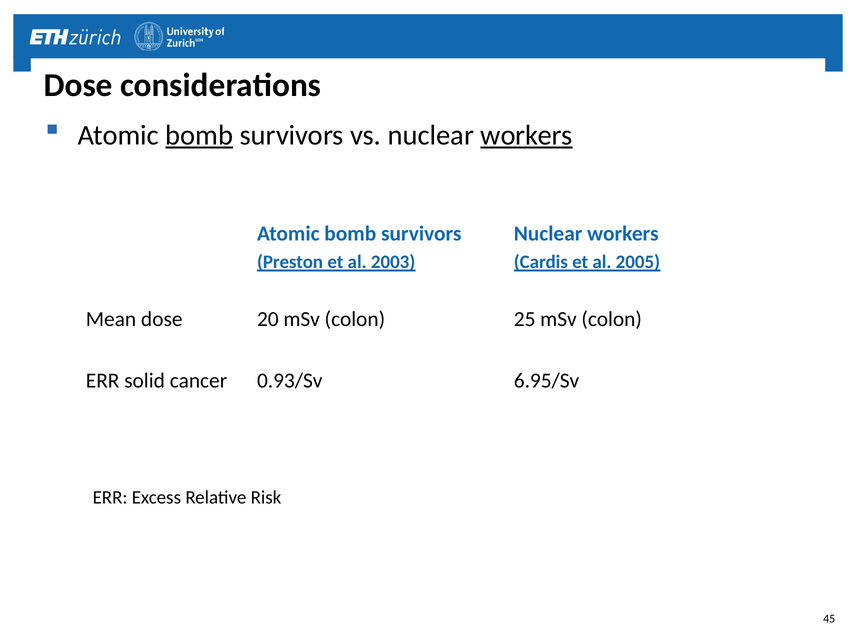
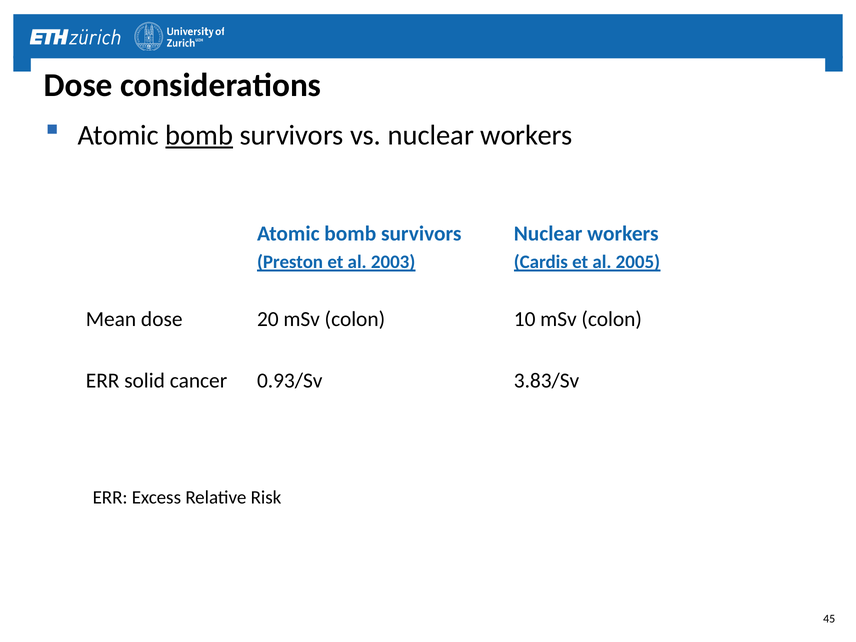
workers underline: present -> none (526, 135)
25: 25 -> 10 (525, 319)
6.95/Sv: 6.95/Sv -> 3.83/Sv (547, 381)
